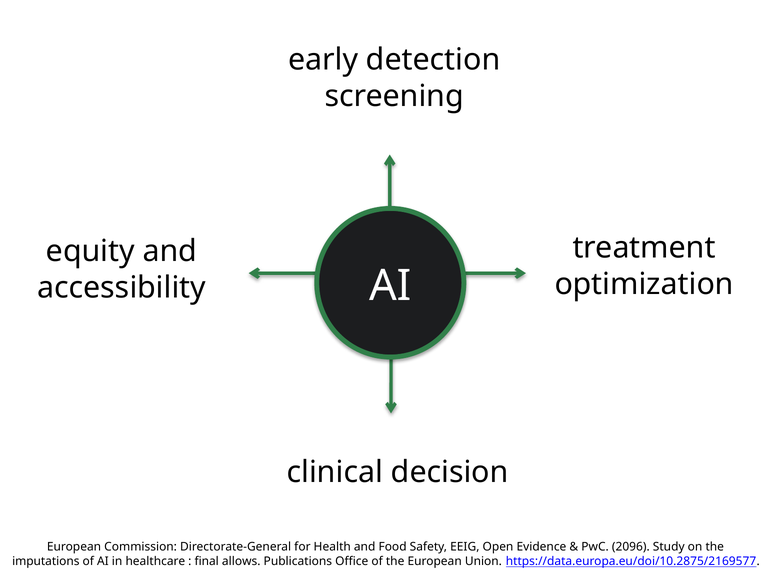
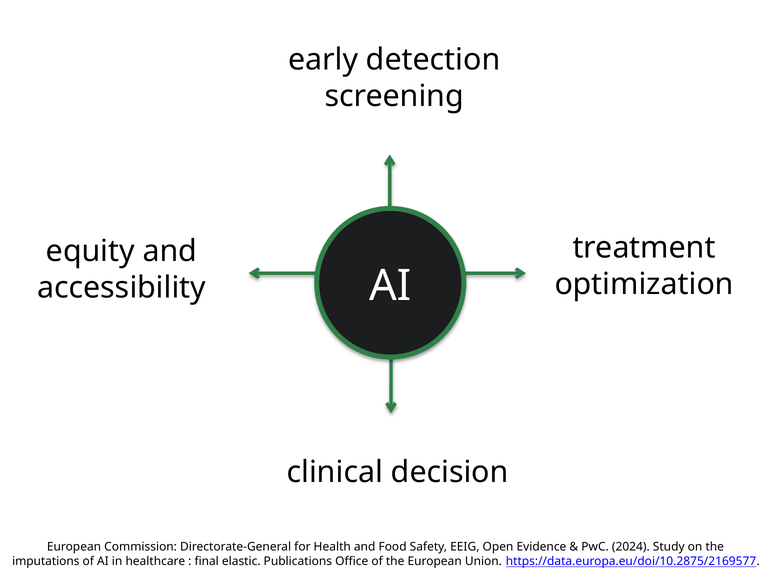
2096: 2096 -> 2024 (631, 546)
allows: allows -> elastic (241, 561)
